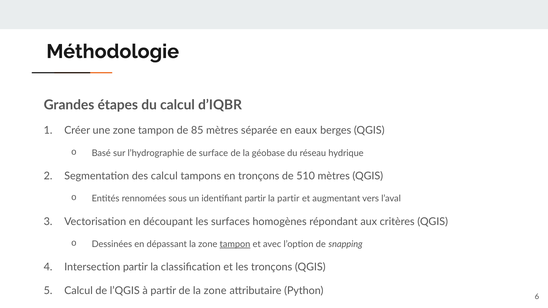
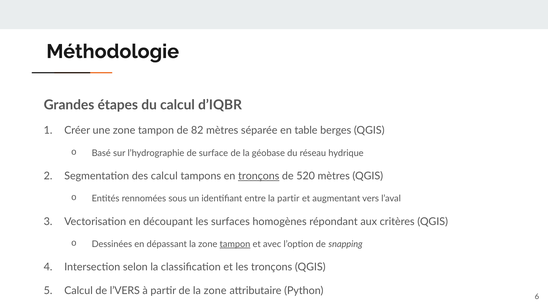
85: 85 -> 82 (197, 131)
eaux: eaux -> table (306, 131)
tronçons underline: none -> present (259, 176)
510: 510 -> 520 (306, 176)
identifiant partir: partir -> entre (255, 199)
Intersection partir: partir -> selon (135, 267)
l’QGIS: l’QGIS -> l’VERS (125, 291)
